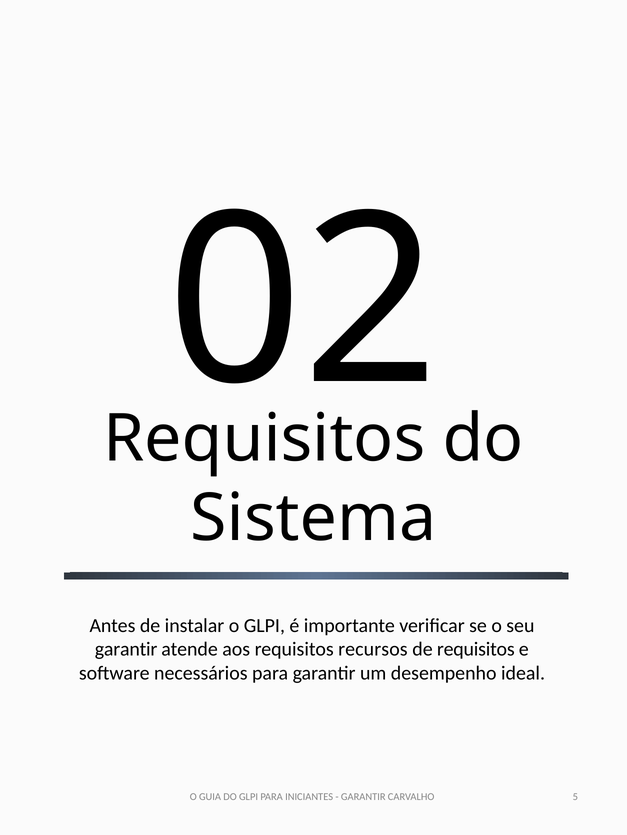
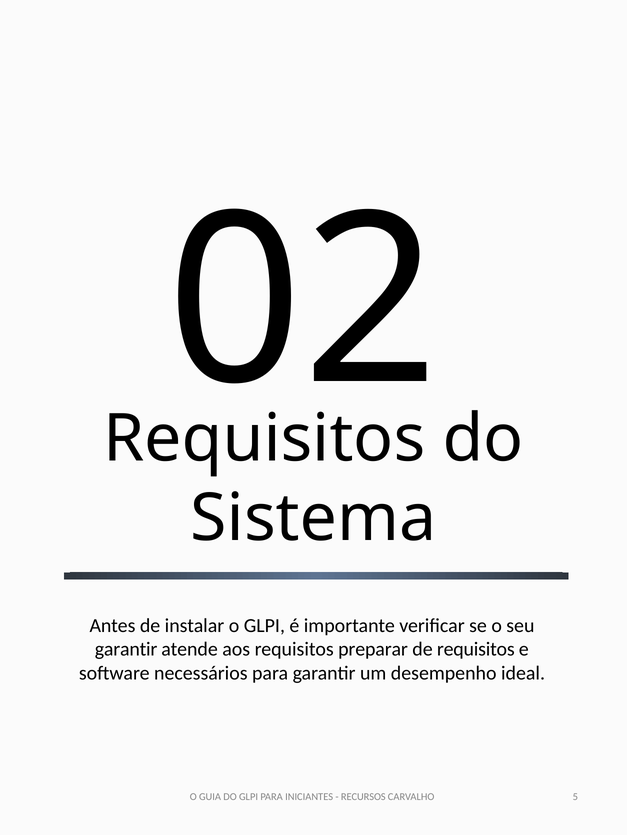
recursos: recursos -> preparar (373, 650)
GARANTIR: GARANTIR -> RECURSOS (363, 798)
